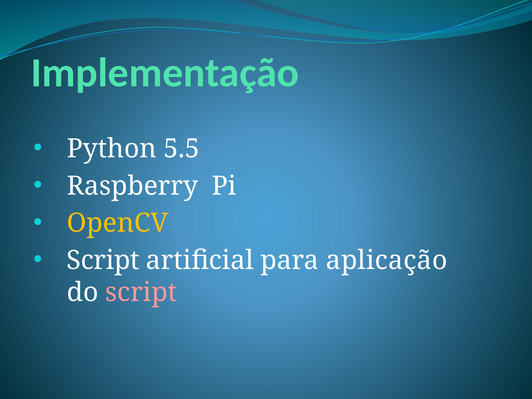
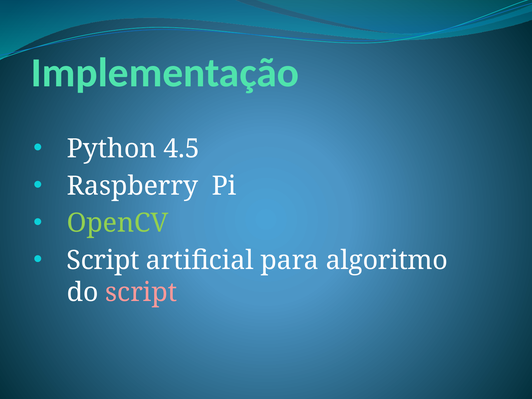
5.5: 5.5 -> 4.5 (182, 149)
OpenCV colour: yellow -> light green (118, 223)
aplicação: aplicação -> algoritmo (387, 260)
